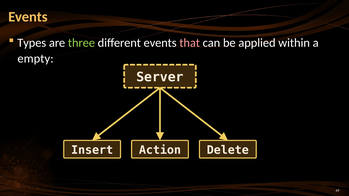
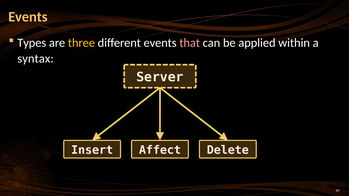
three colour: light green -> yellow (81, 43)
empty: empty -> syntax (36, 59)
Action: Action -> Affect (160, 150)
